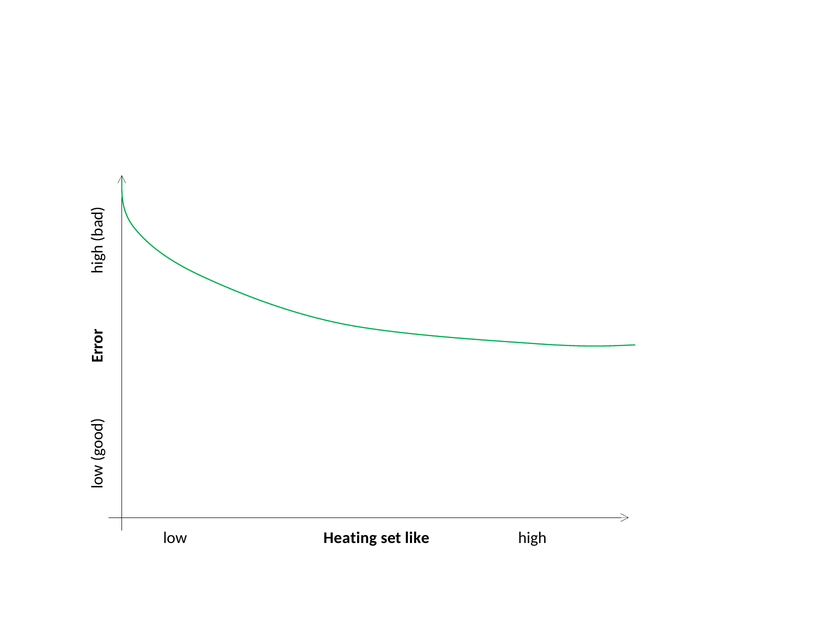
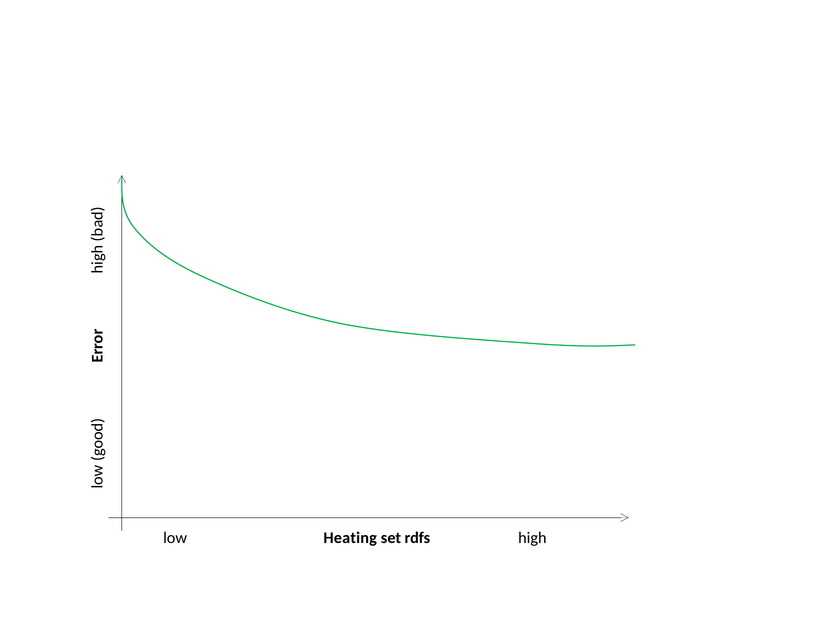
like: like -> rdfs (417, 538)
